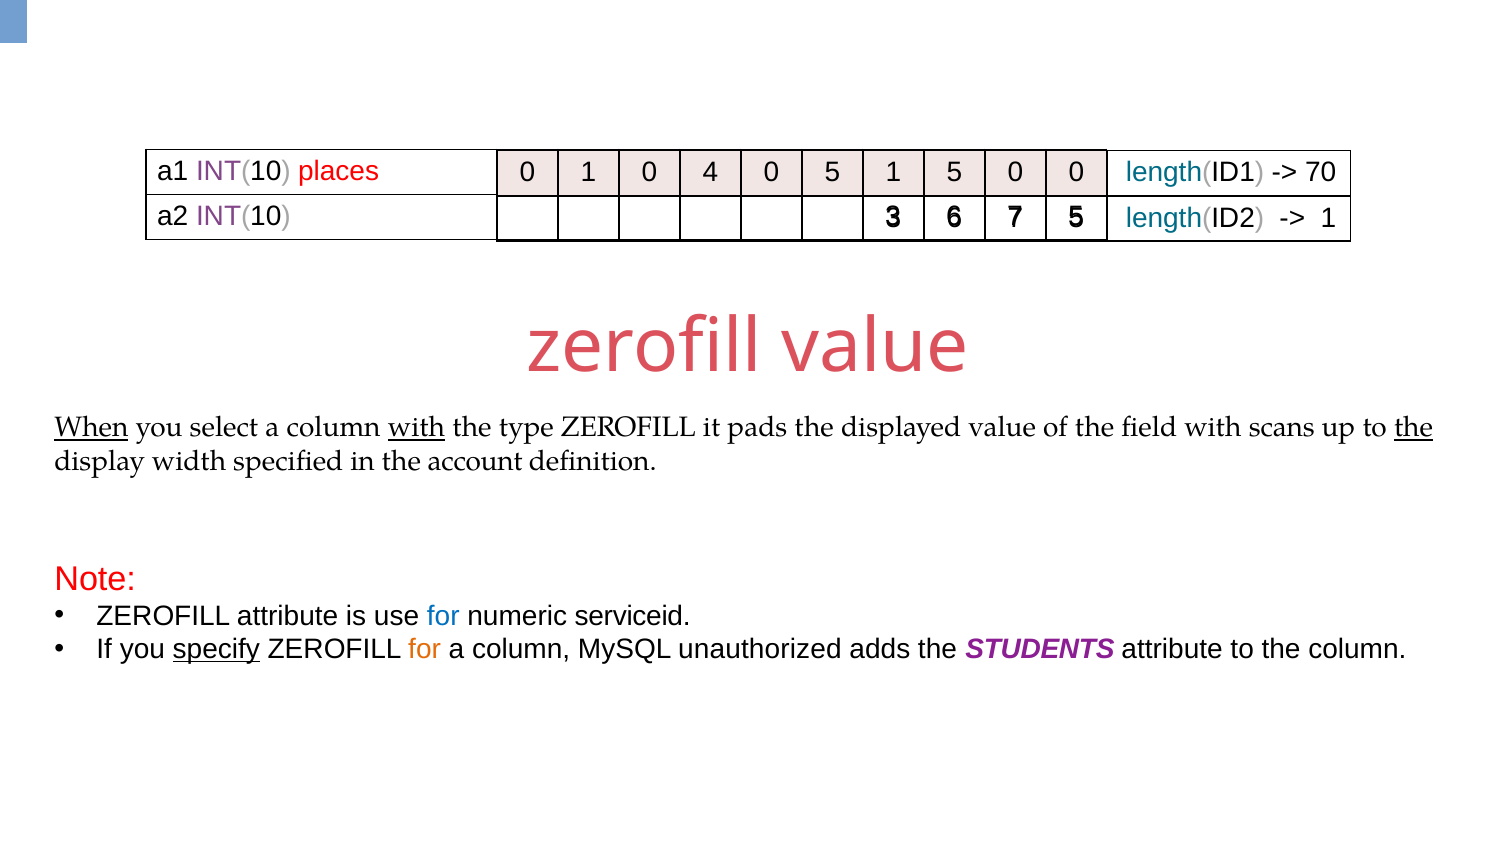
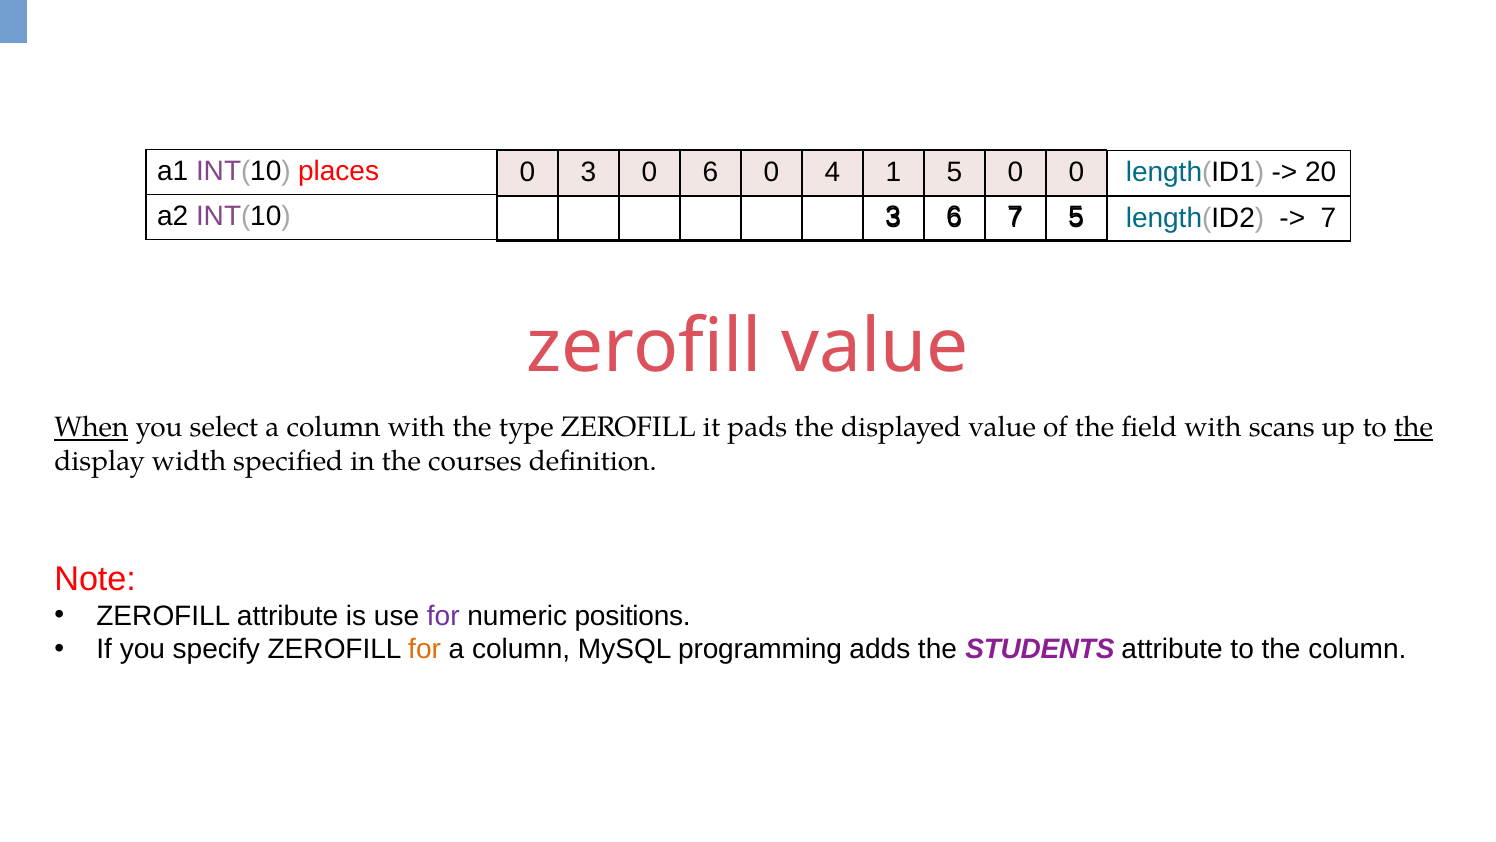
0 1: 1 -> 3 (588, 172)
0 4: 4 -> 6 (710, 172)
0 5: 5 -> 4 (833, 172)
70: 70 -> 20 (1321, 172)
1: 1 -> 7 (1329, 218)
with underline: present -> none (416, 427)
account: account -> courses (475, 461)
for colour: blue -> purple (443, 615)
serviceid: serviceid -> positions (633, 615)
specify underline: present -> none (216, 649)
unauthorized: unauthorized -> programming (760, 649)
